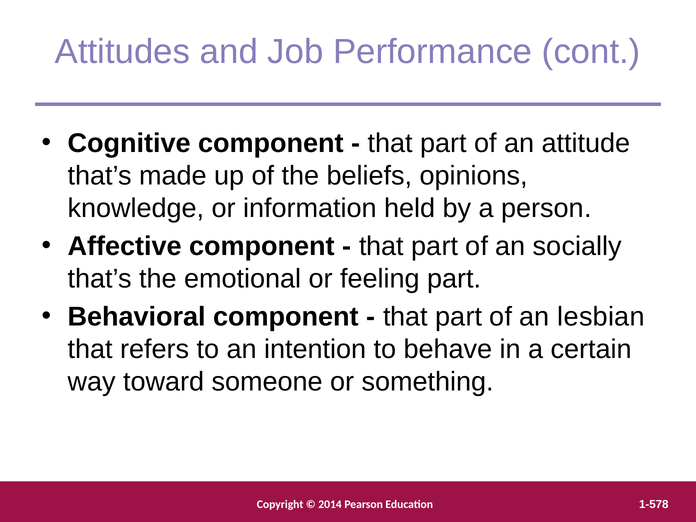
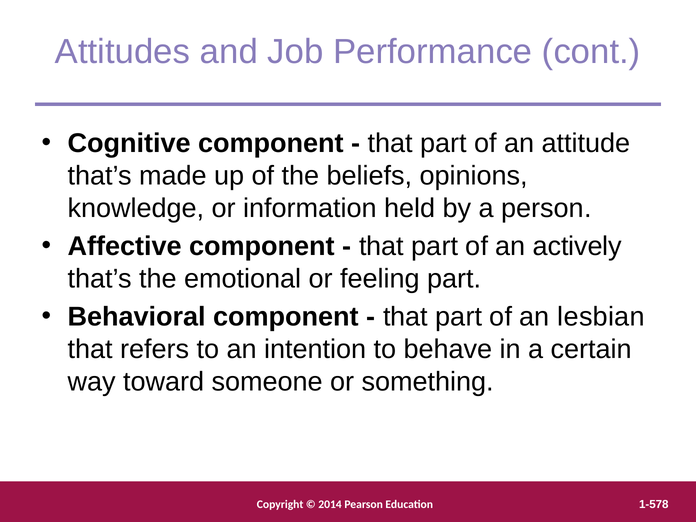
socially: socially -> actively (577, 246)
